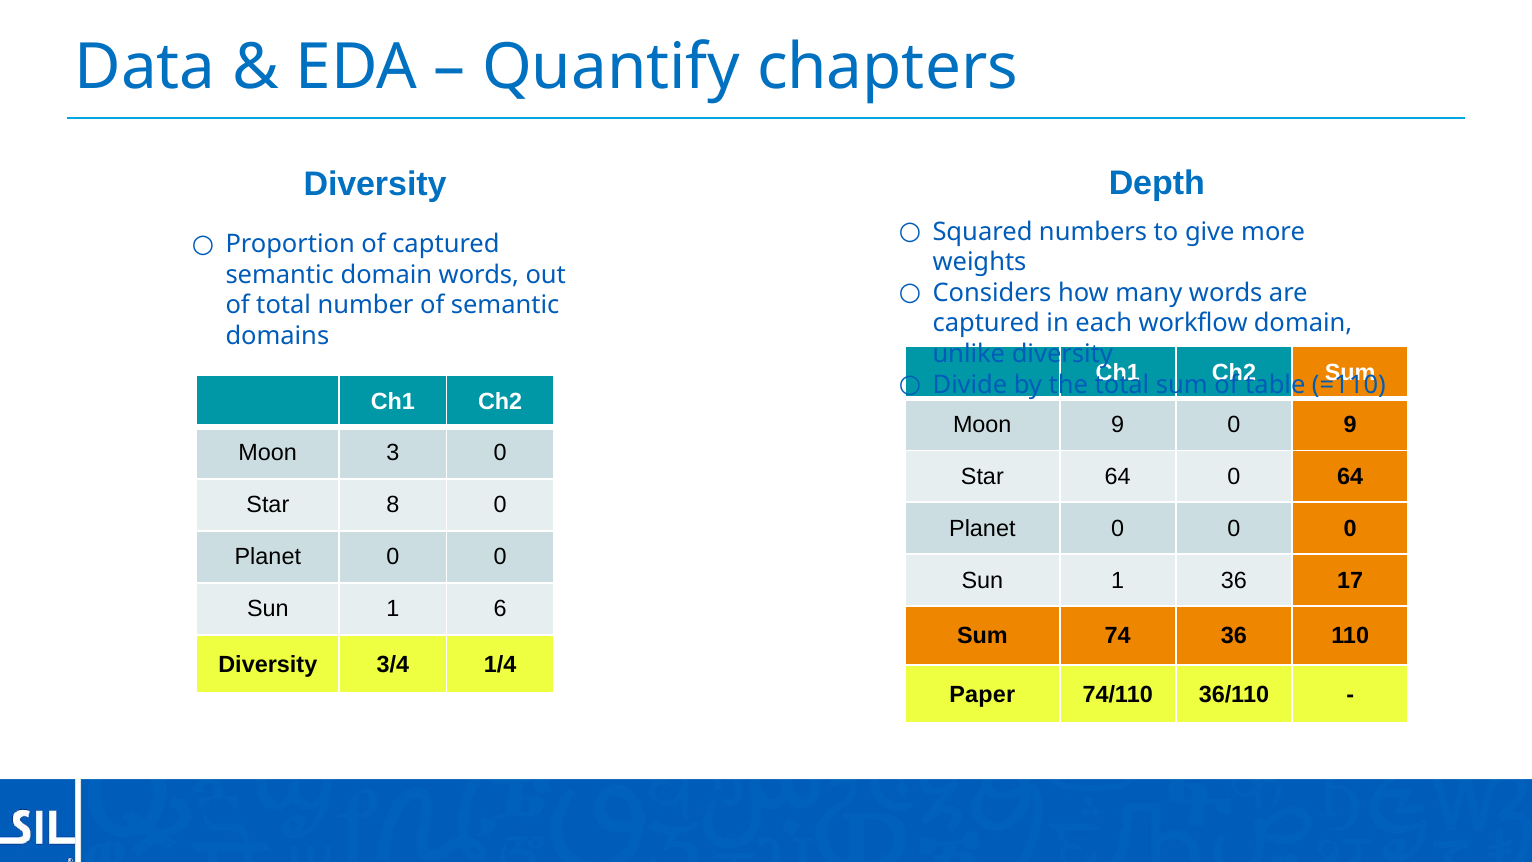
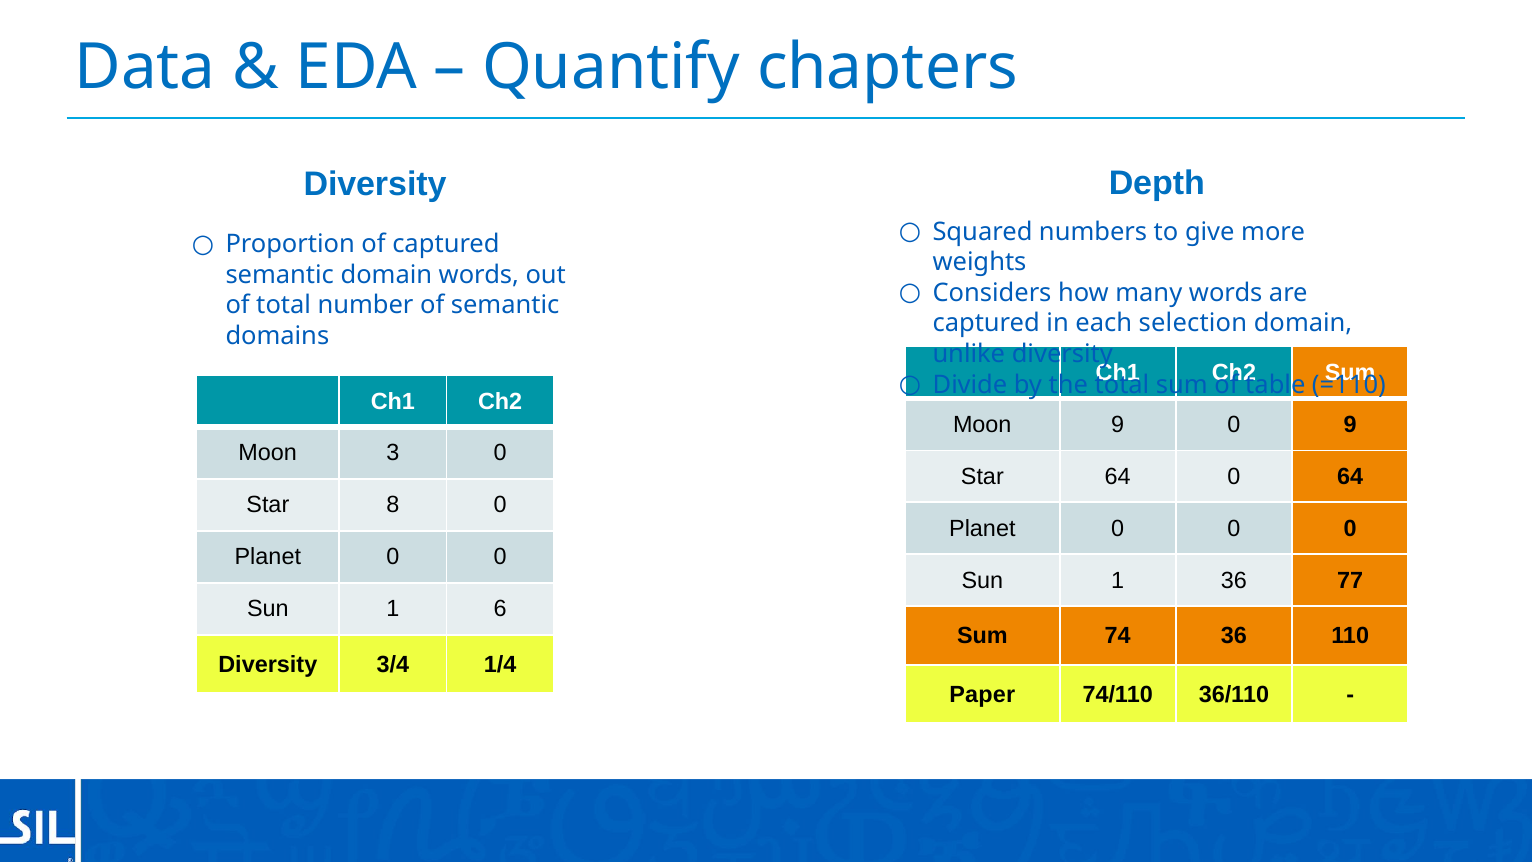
workflow: workflow -> selection (1193, 323)
17: 17 -> 77 (1350, 581)
